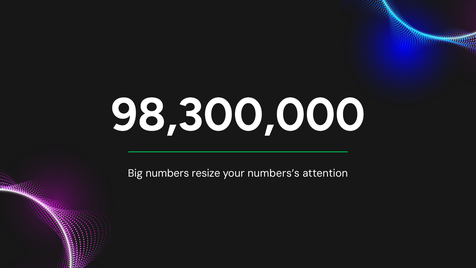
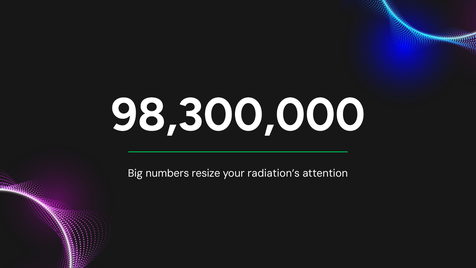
numbers’s: numbers’s -> radiation’s (274, 173)
